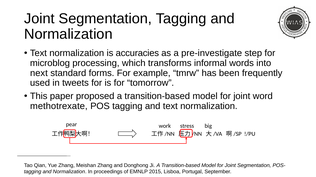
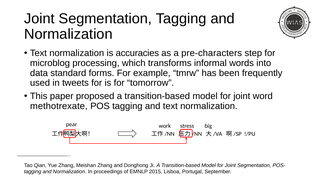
pre-investigate: pre-investigate -> pre-characters (212, 53)
next: next -> data (39, 73)
